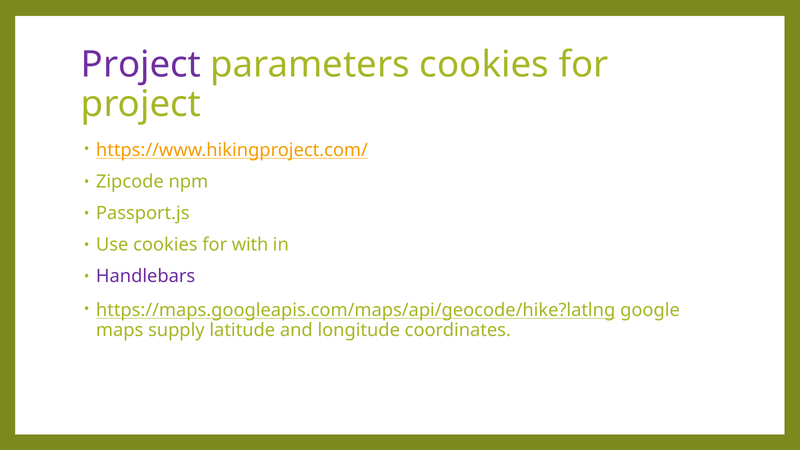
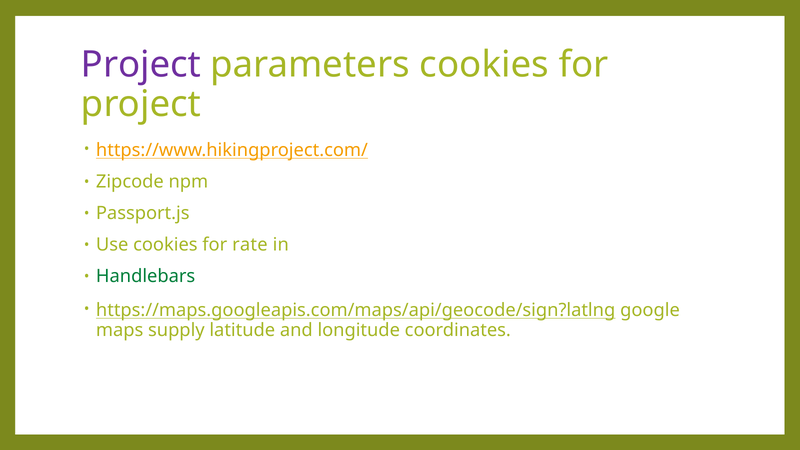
with: with -> rate (250, 245)
Handlebars colour: purple -> green (146, 276)
https://maps.googleapis.com/maps/api/geocode/hike?latlng: https://maps.googleapis.com/maps/api/geocode/hike?latlng -> https://maps.googleapis.com/maps/api/geocode/sign?latlng (356, 310)
